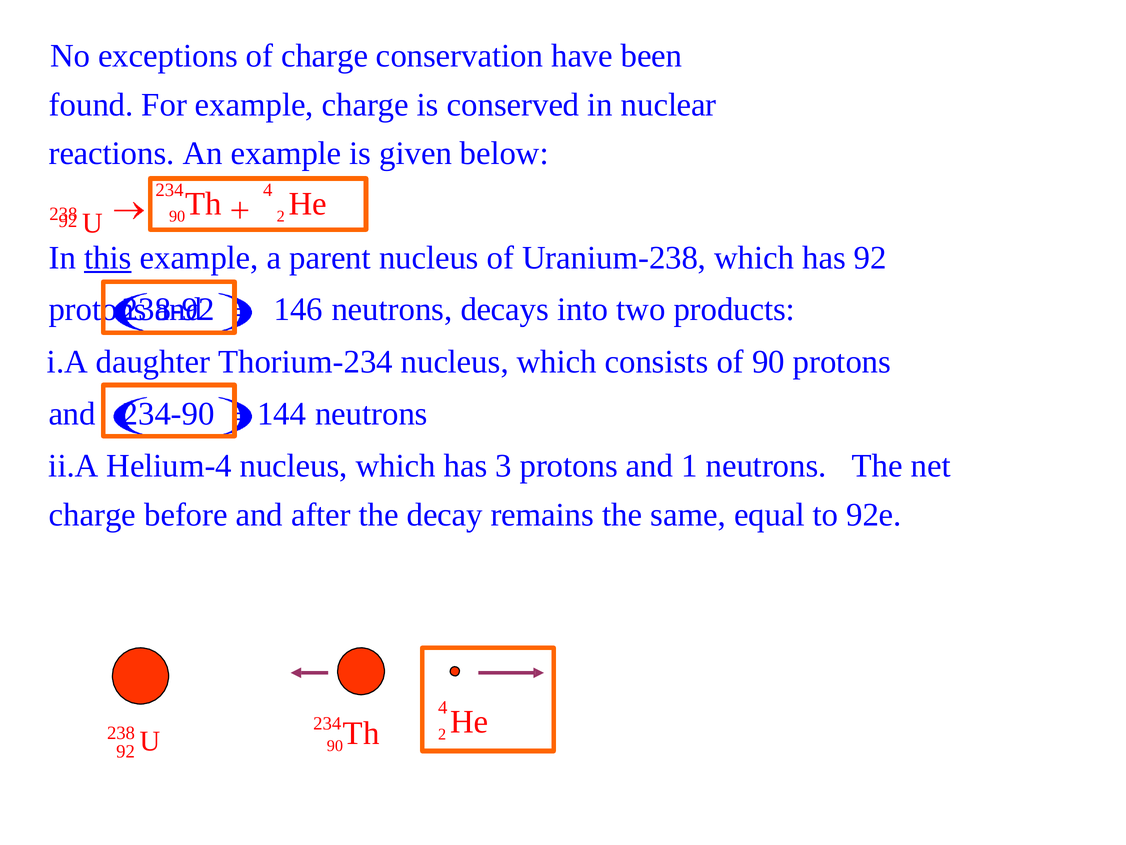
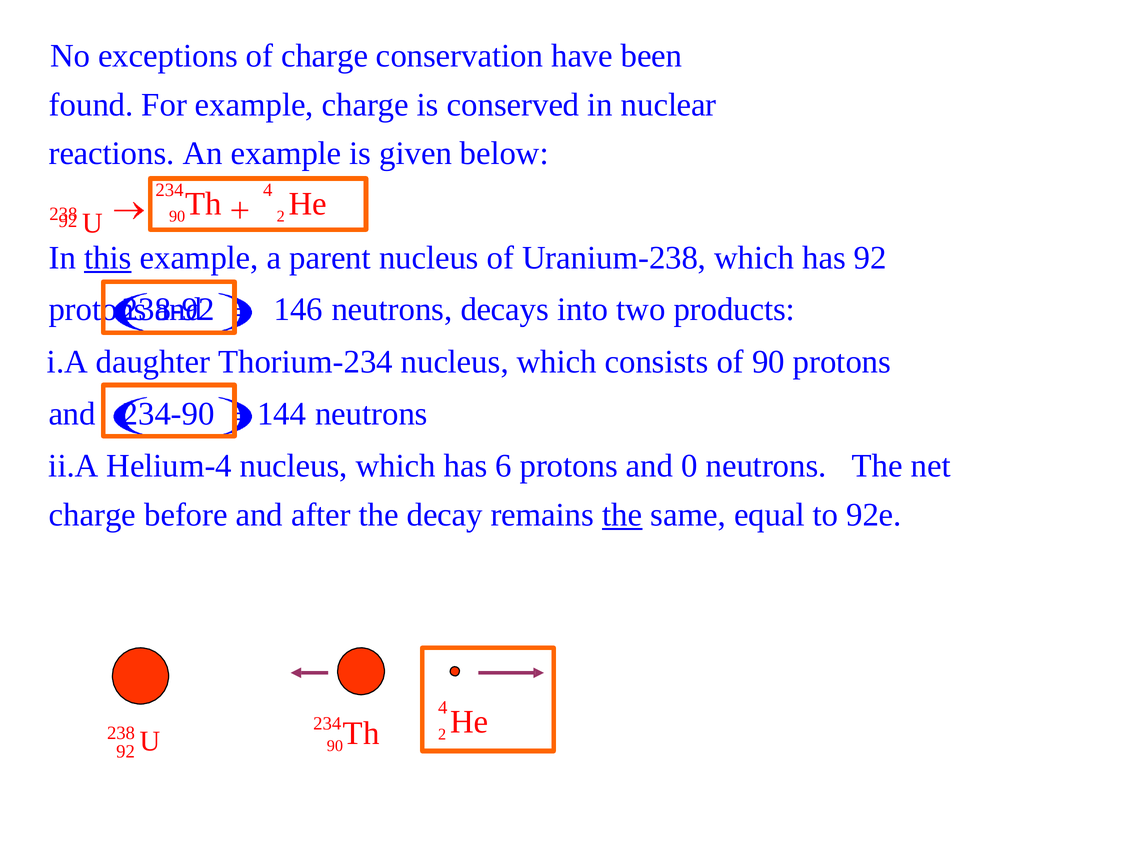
3: 3 -> 6 (504, 466)
1: 1 -> 0 (690, 466)
the underline: none -> present (622, 515)
